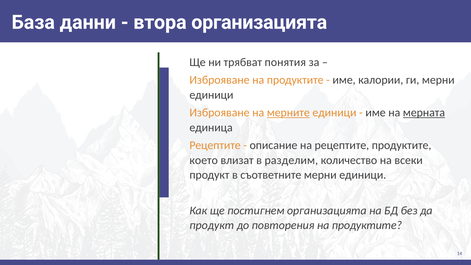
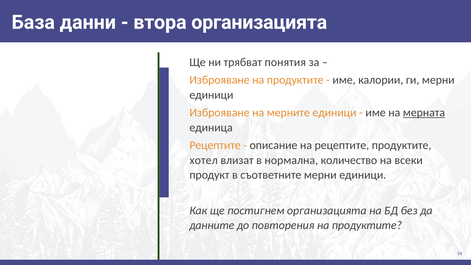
мерните underline: present -> none (288, 113)
което: което -> хотел (204, 160)
разделим: разделим -> нормална (291, 160)
продукт: продукт -> данните (212, 225)
